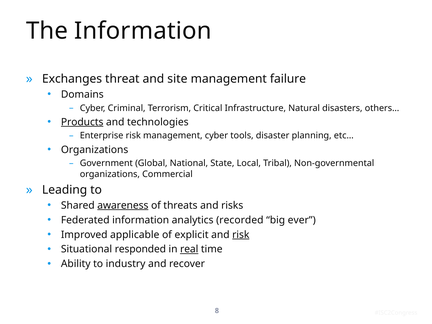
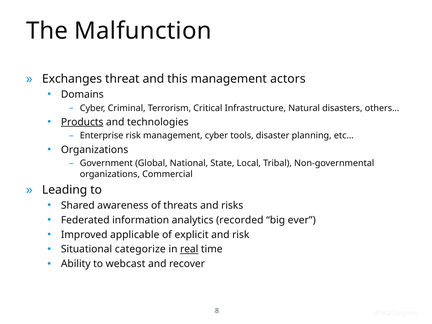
The Information: Information -> Malfunction (143, 31)
site: site -> this (177, 79)
failure: failure -> actors (288, 79)
awareness underline: present -> none (123, 205)
risk underline: present -> none (241, 235)
responded: responded -> categorize (140, 249)
industry: industry -> webcast (126, 264)
